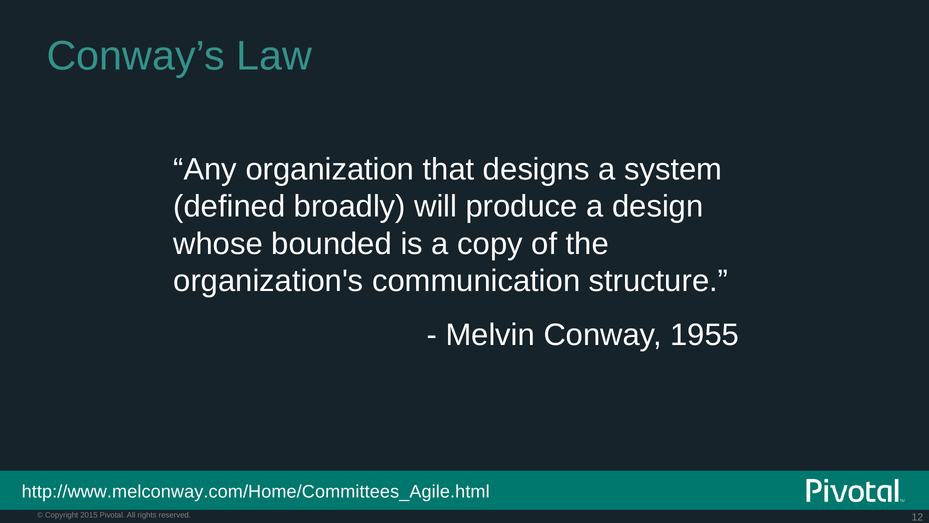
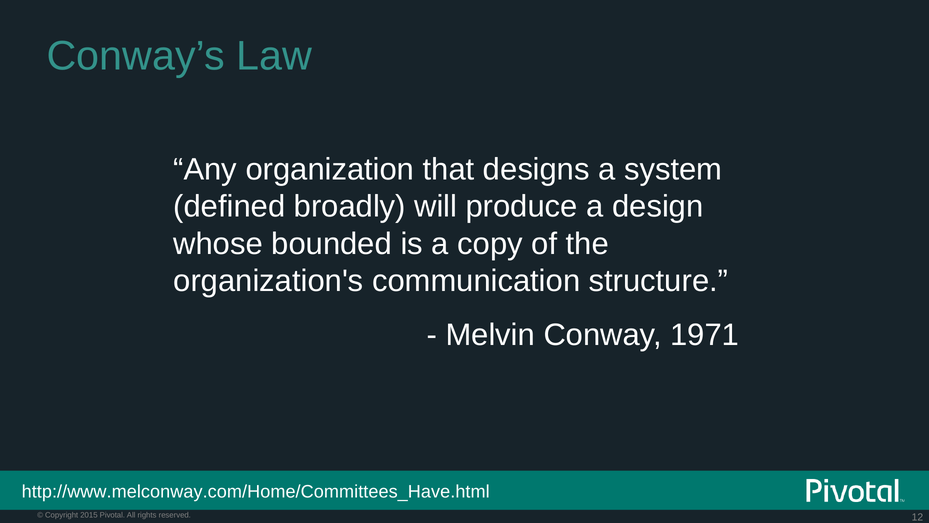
1955: 1955 -> 1971 (705, 335)
http://www.melconway.com/Home/Committees_Agile.html: http://www.melconway.com/Home/Committees_Agile.html -> http://www.melconway.com/Home/Committees_Have.html (256, 491)
